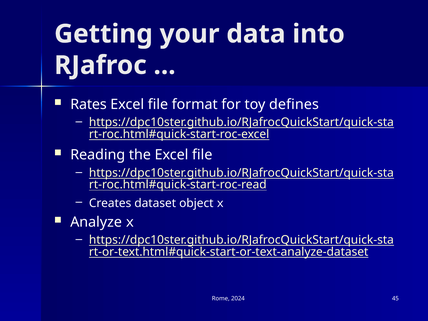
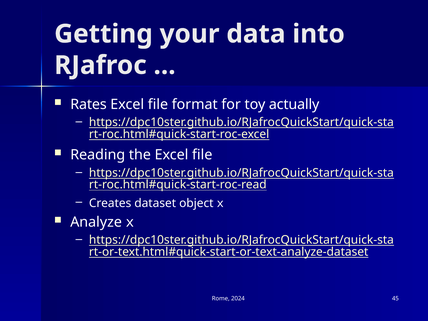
defines: defines -> actually (294, 104)
